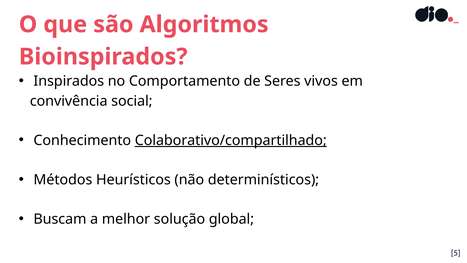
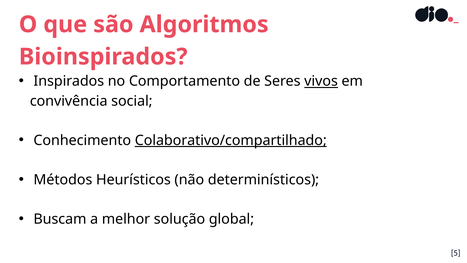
vivos underline: none -> present (321, 81)
